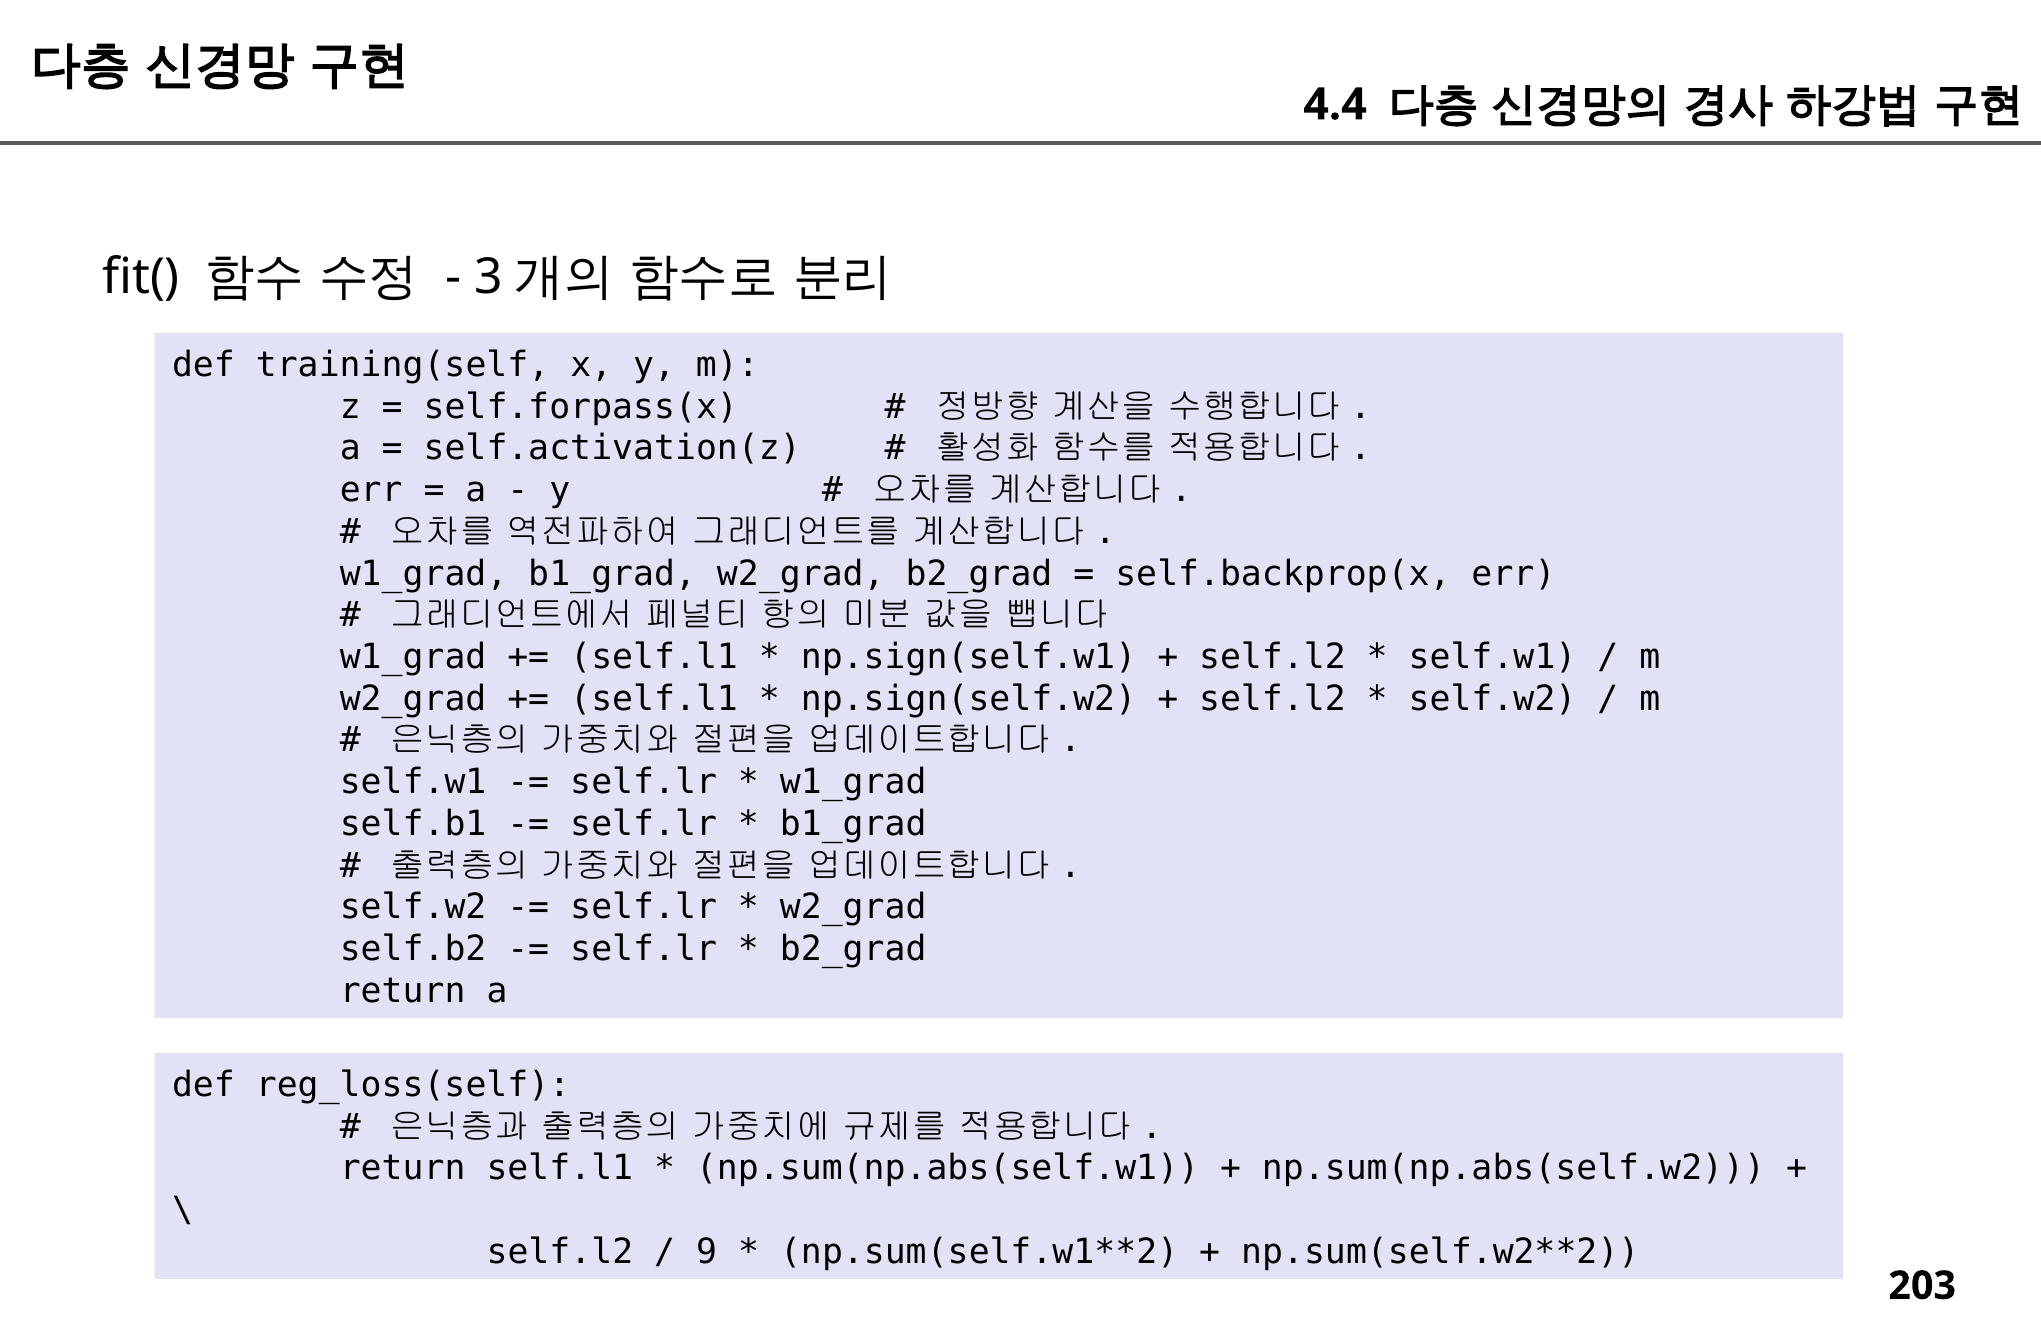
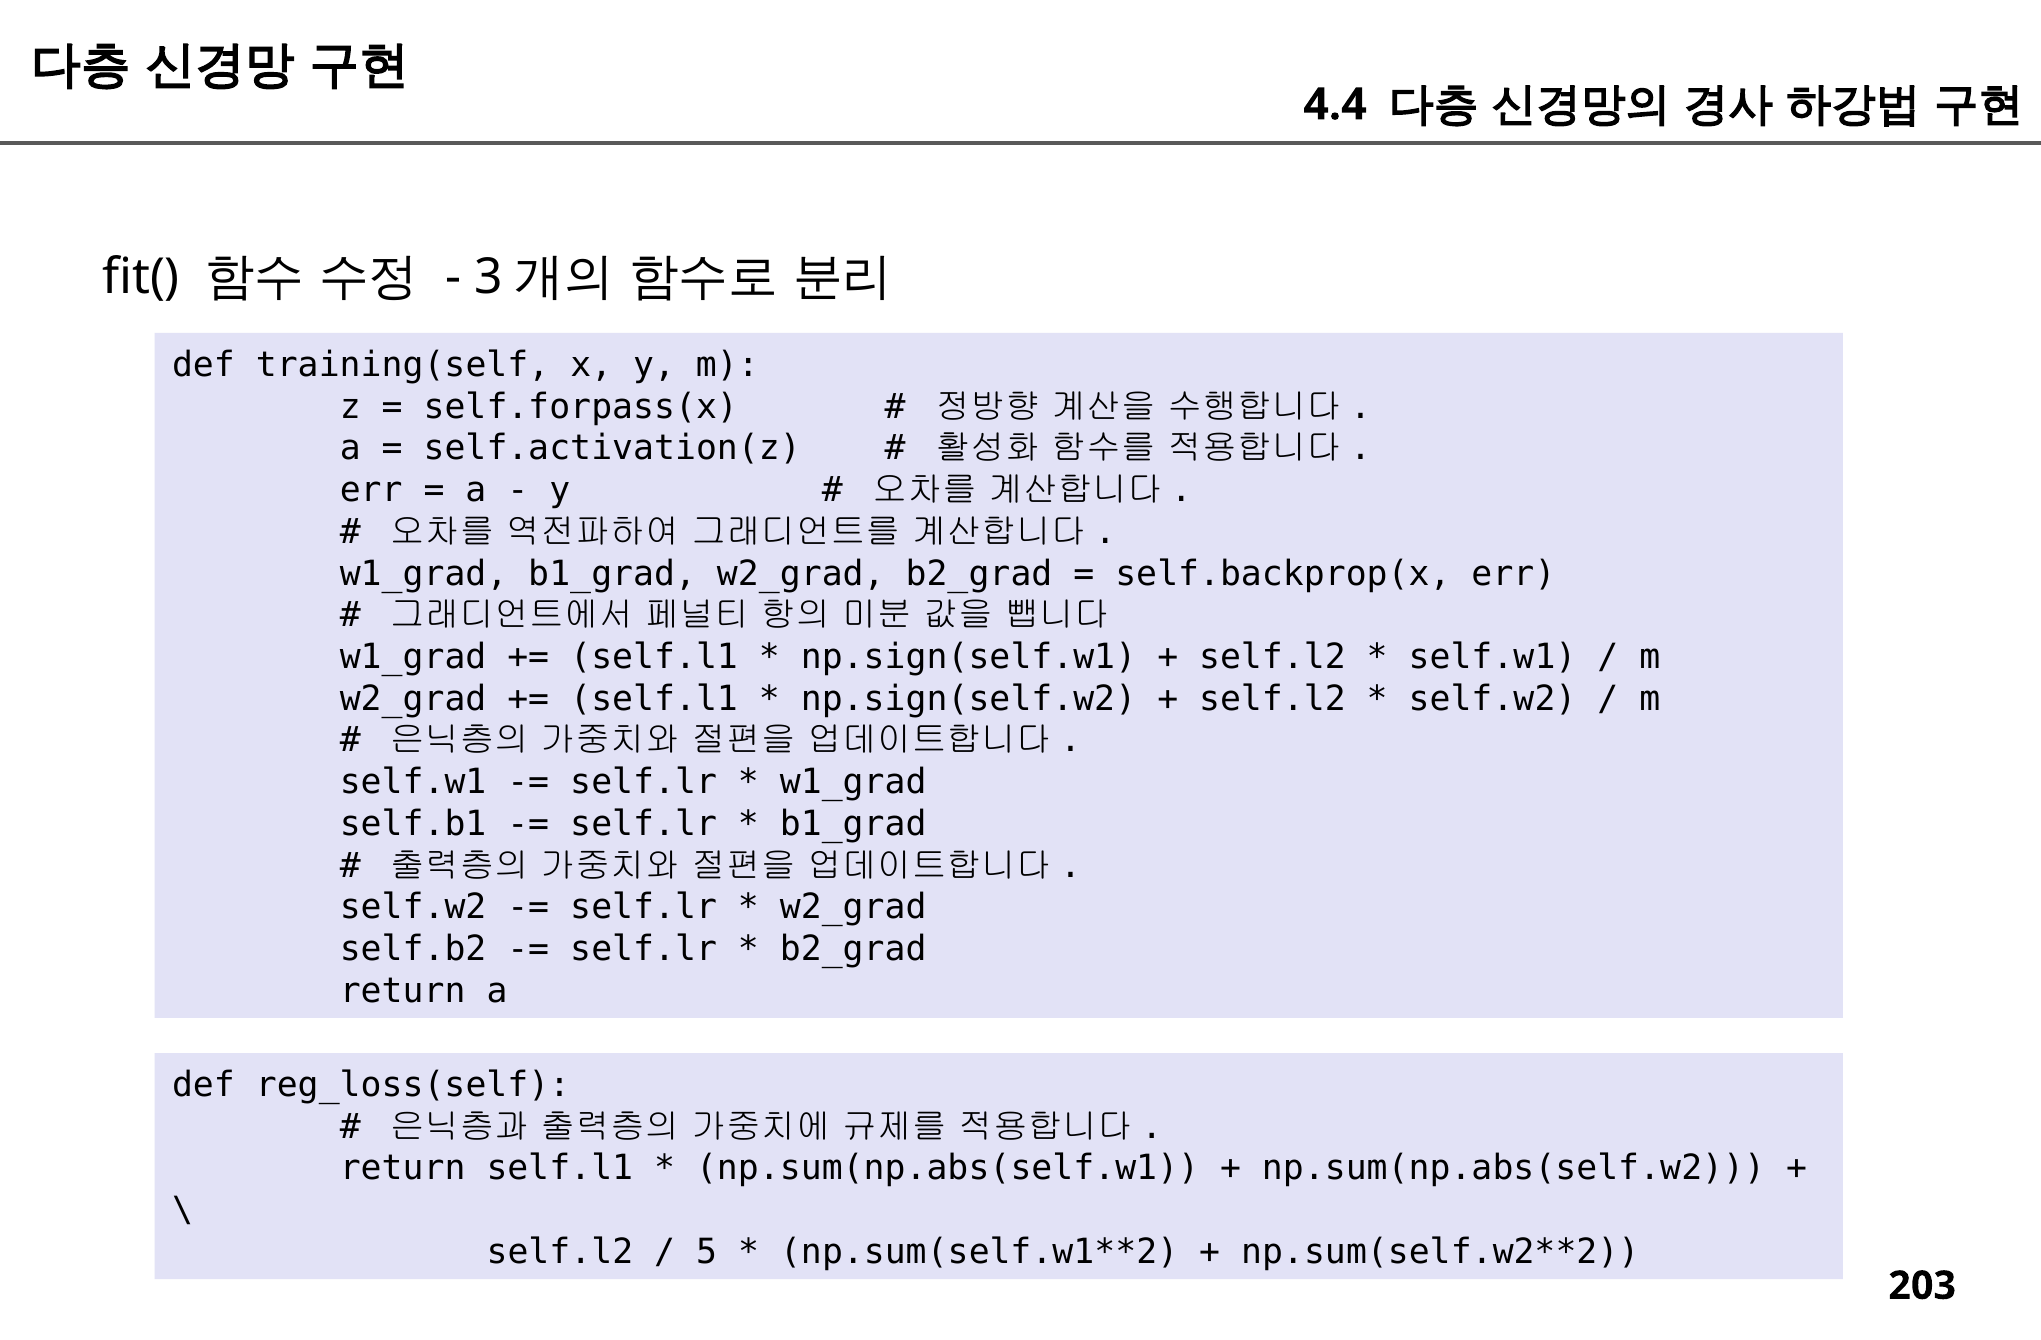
9: 9 -> 5 (707, 1252)
